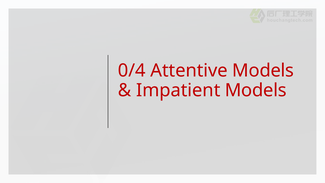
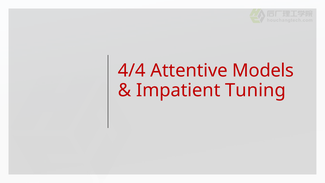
0/4: 0/4 -> 4/4 (132, 70)
Impatient Models: Models -> Tuning (256, 90)
